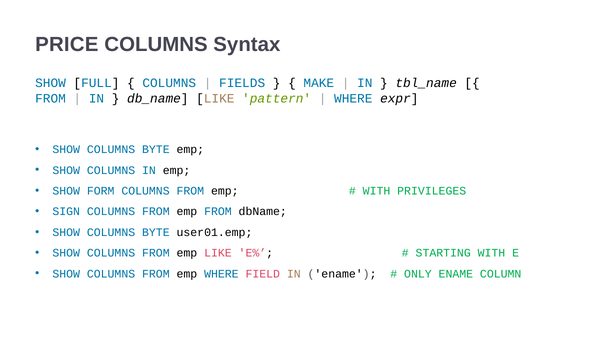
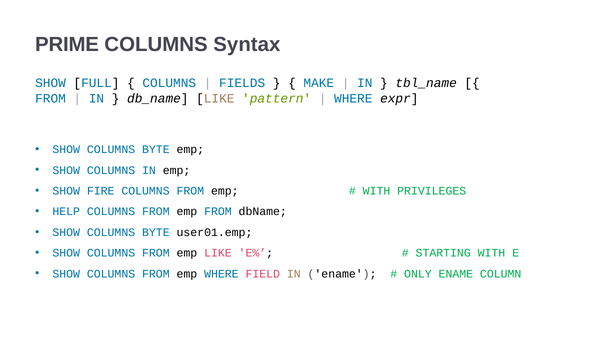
PRICE: PRICE -> PRIME (67, 44)
FORM: FORM -> FIRE (101, 191)
SIGN: SIGN -> HELP (66, 212)
